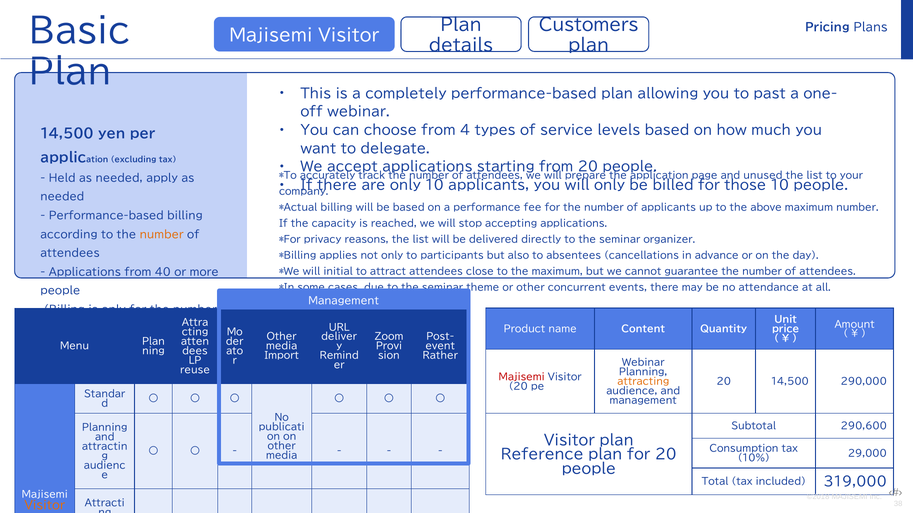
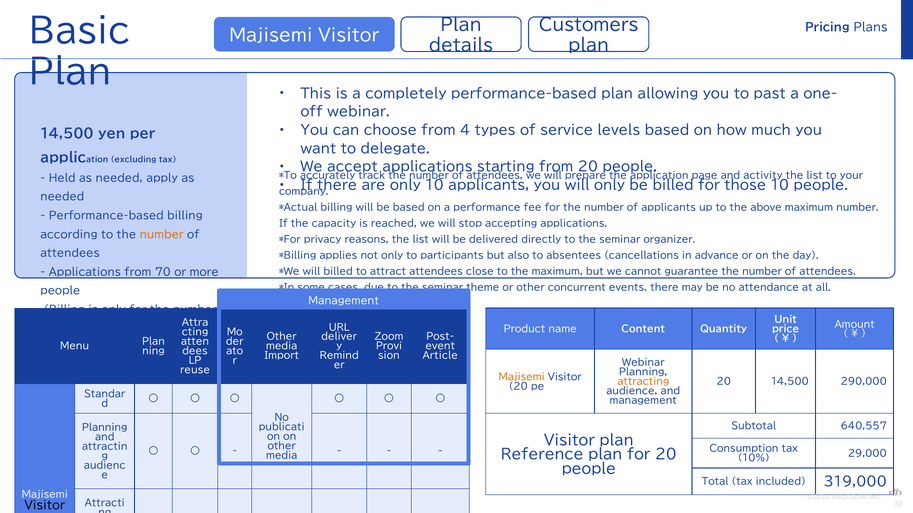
unused: unused -> activity (763, 176)
will initial: initial -> billed (338, 272)
40: 40 -> 70 (163, 273)
Rather: Rather -> Article (440, 356)
Majisemi colour: red -> orange (522, 377)
290,600: 290,600 -> 640,557 (864, 427)
Visitor colour: orange -> black (45, 506)
